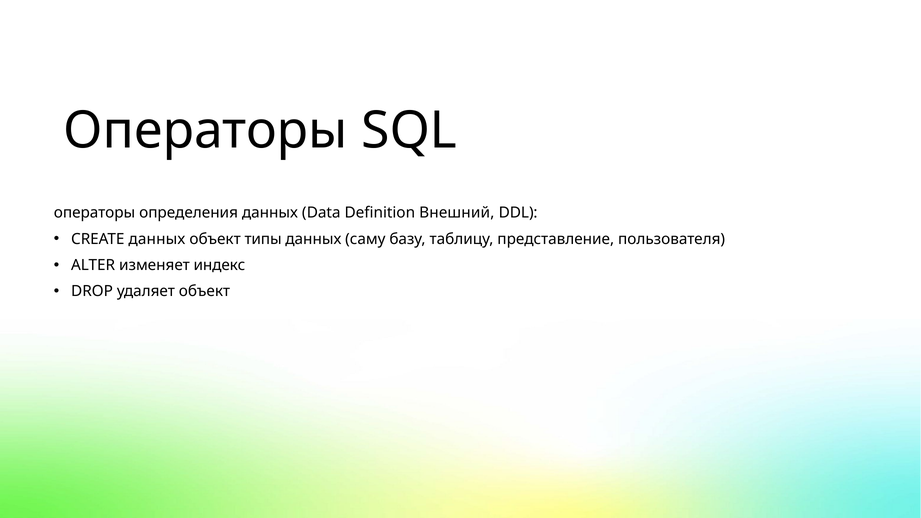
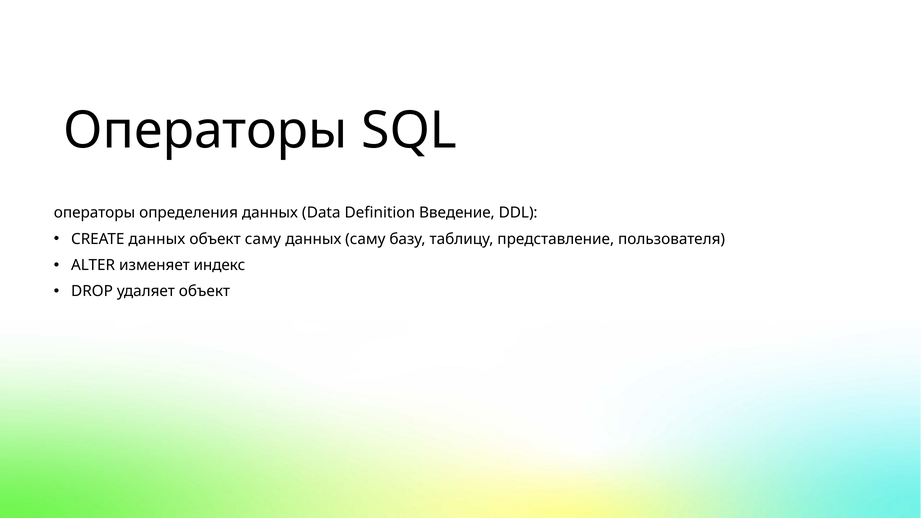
Внешний: Внешний -> Введение (457, 213)
объект типы: типы -> саму (263, 239)
